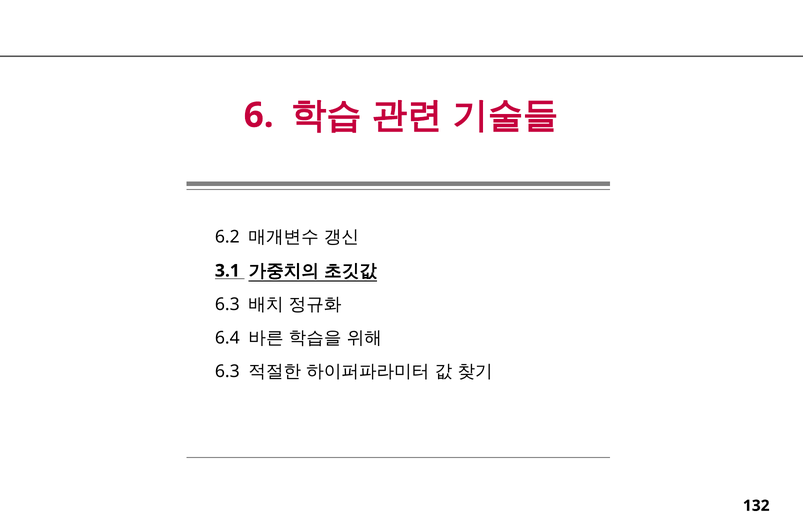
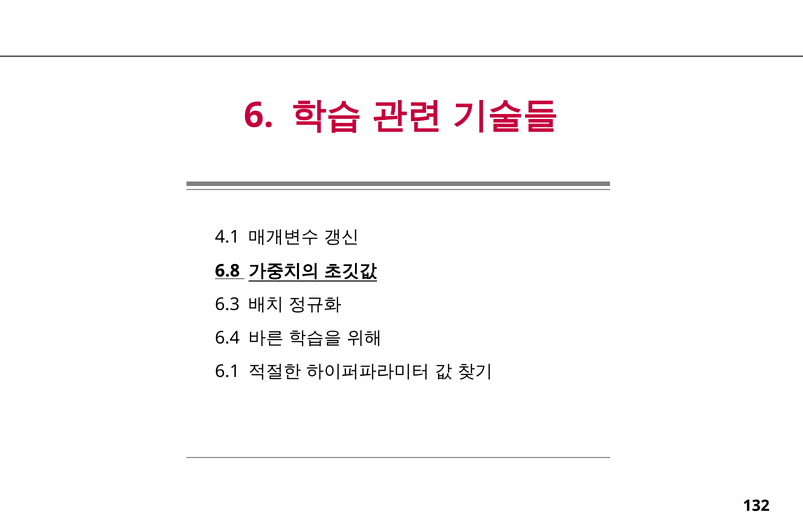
6.2: 6.2 -> 4.1 (227, 237)
3.1: 3.1 -> 6.8 (227, 271)
6.3: 6.3 -> 6.1 (227, 372)
